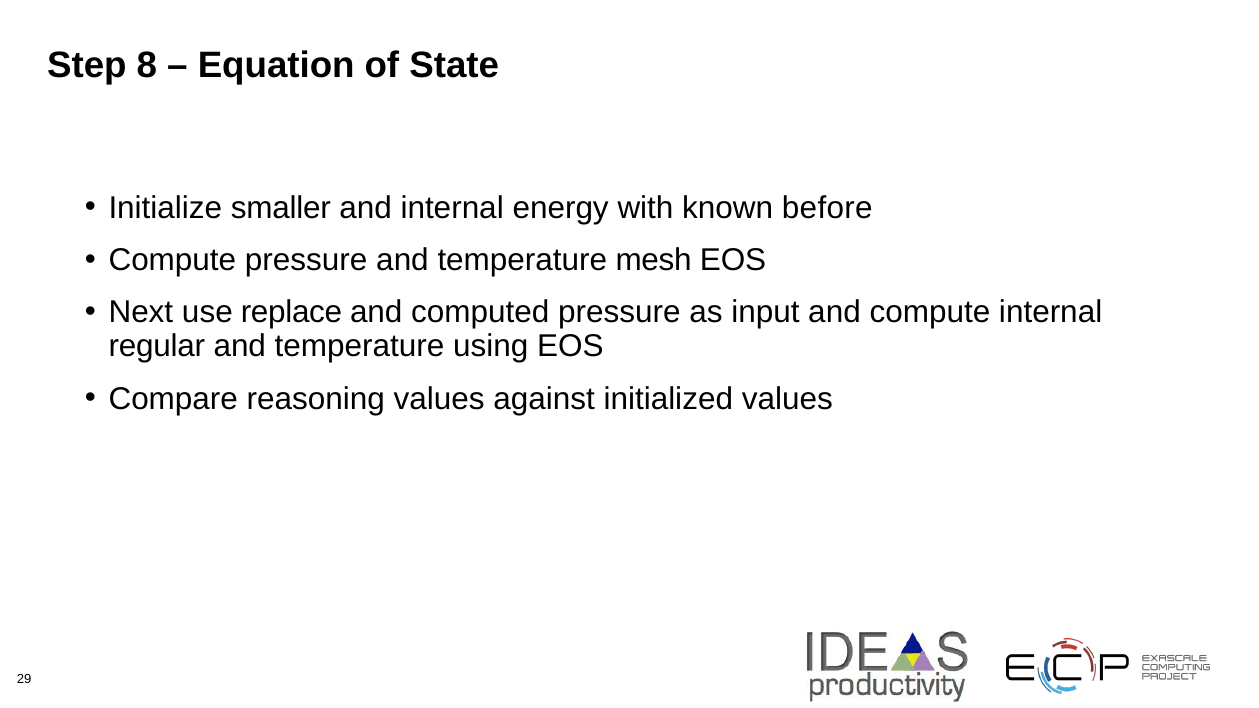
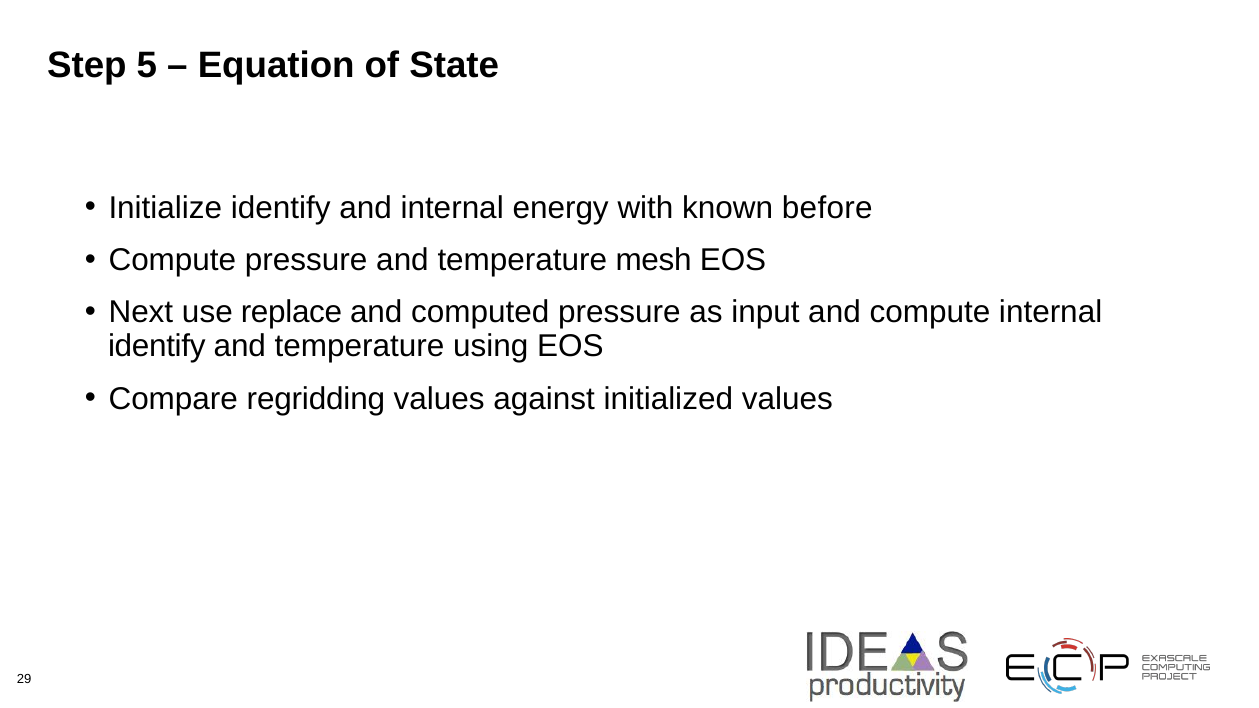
8: 8 -> 5 (147, 65)
Initialize smaller: smaller -> identify (281, 208)
regular: regular -> identify (157, 346)
reasoning: reasoning -> regridding (316, 399)
